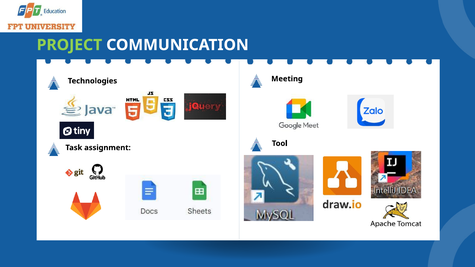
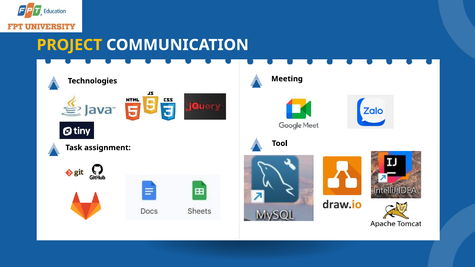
PROJECT colour: light green -> yellow (69, 45)
